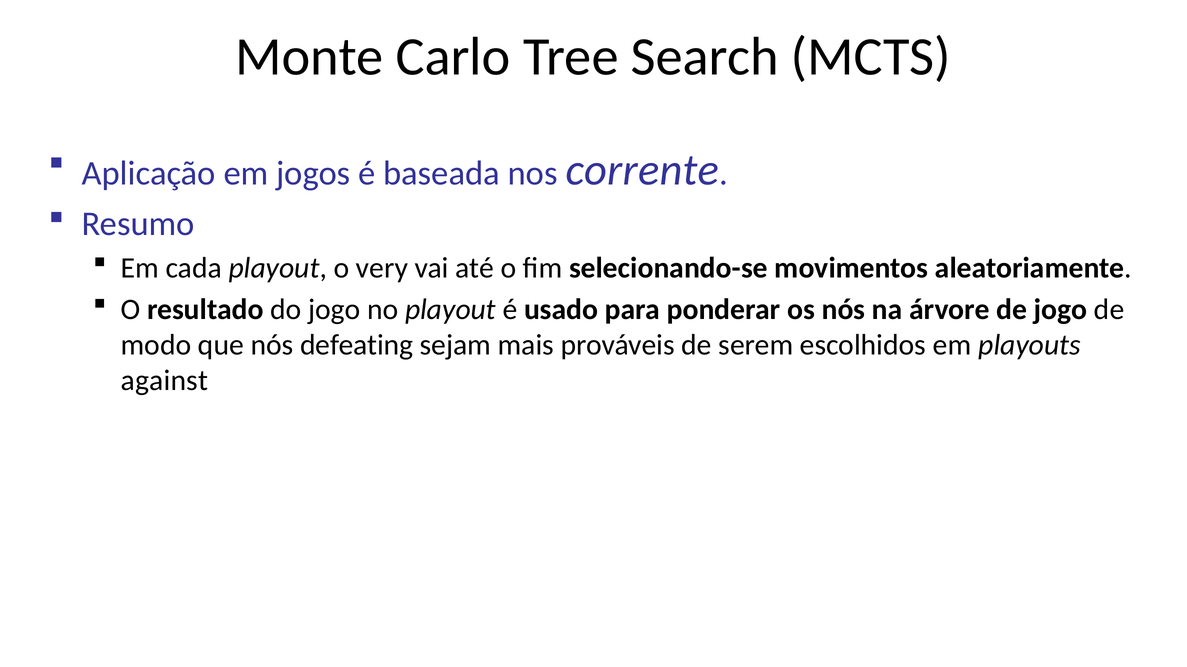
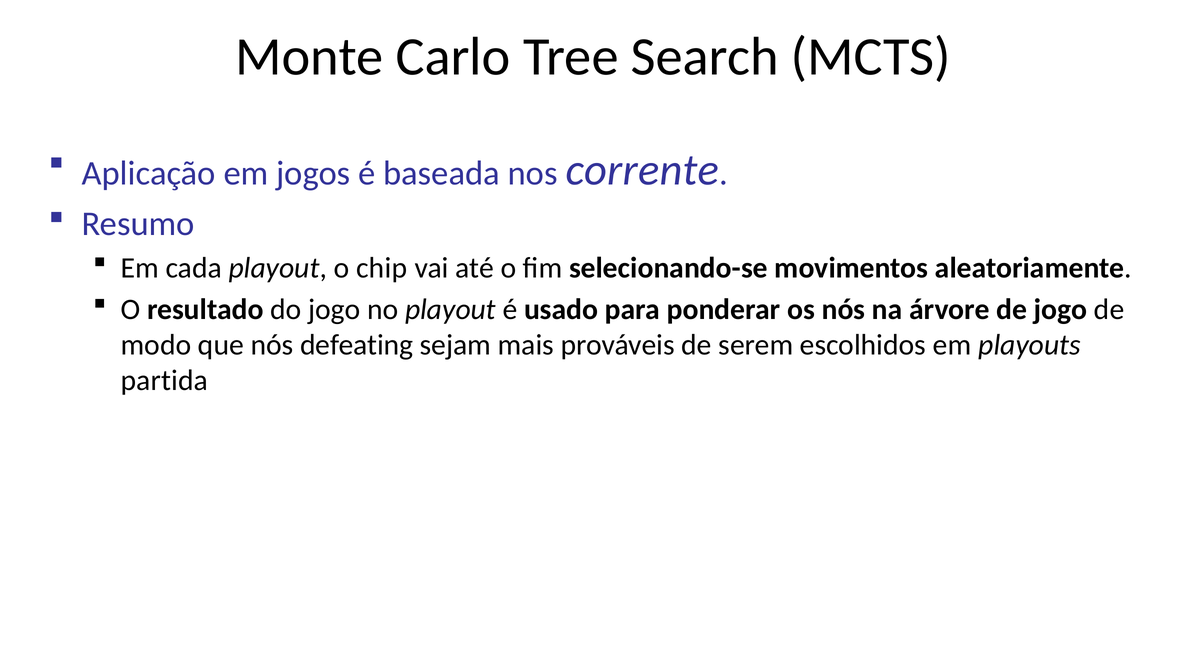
very: very -> chip (382, 268)
against: against -> partida (164, 381)
